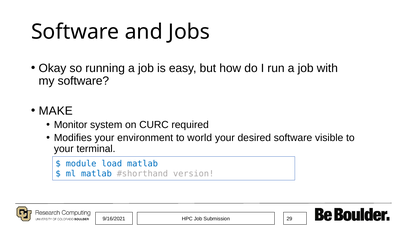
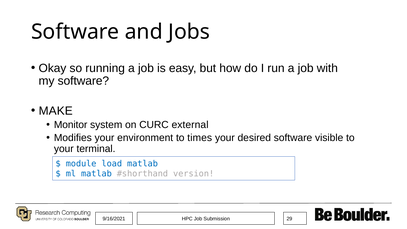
required: required -> external (190, 125)
world: world -> times (200, 138)
